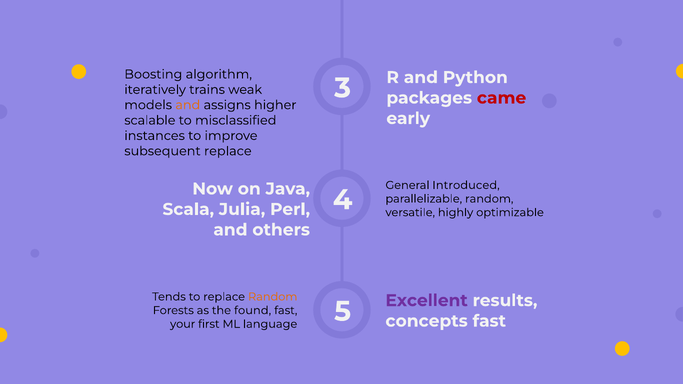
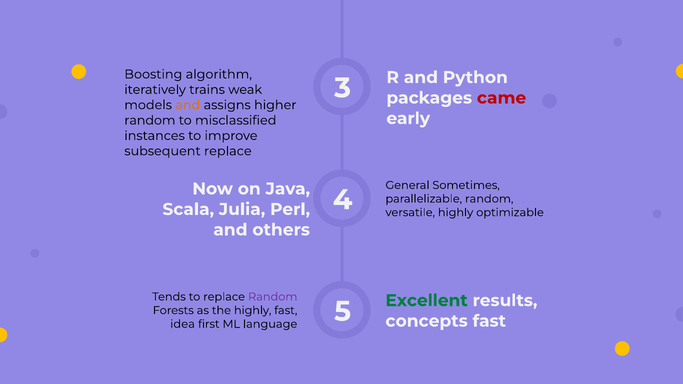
scalable: scalable -> random (150, 120)
Introduced: Introduced -> Sometimes (466, 185)
Random colour: orange -> purple (273, 297)
Excellent colour: purple -> green (427, 301)
the found: found -> highly (253, 311)
your: your -> idea (183, 324)
